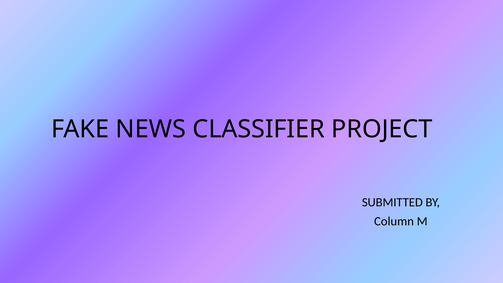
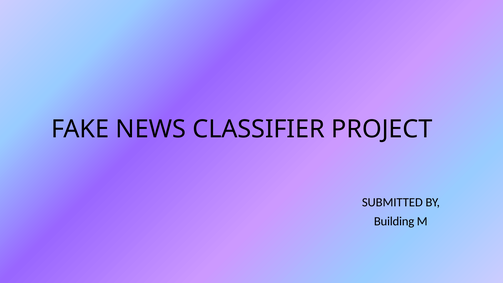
Column: Column -> Building (394, 221)
